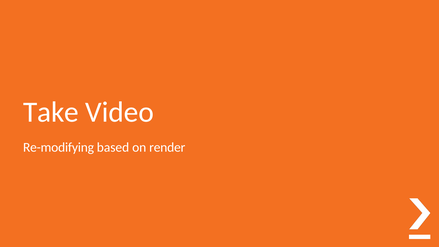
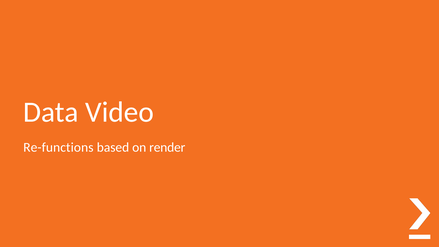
Take: Take -> Data (51, 112)
Re-modifying: Re-modifying -> Re-functions (58, 147)
